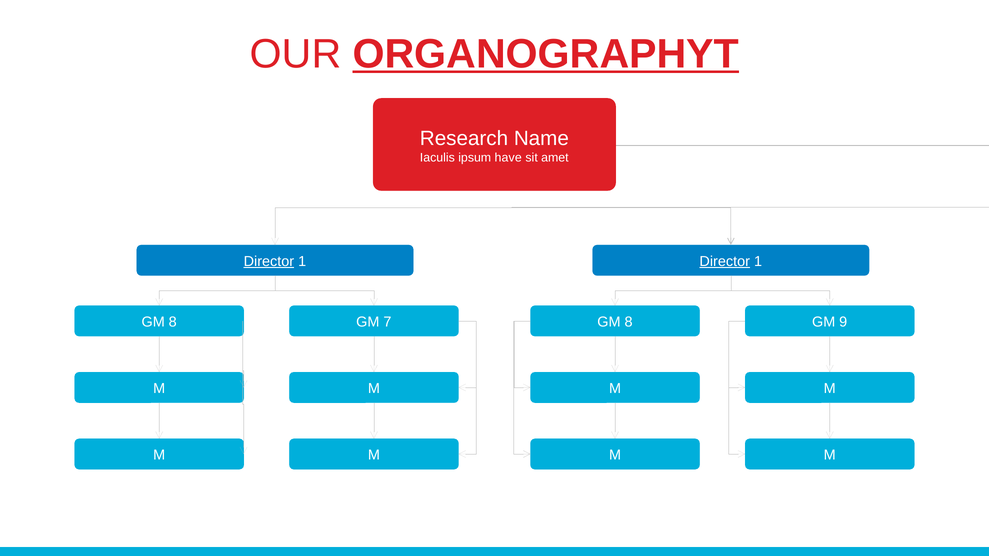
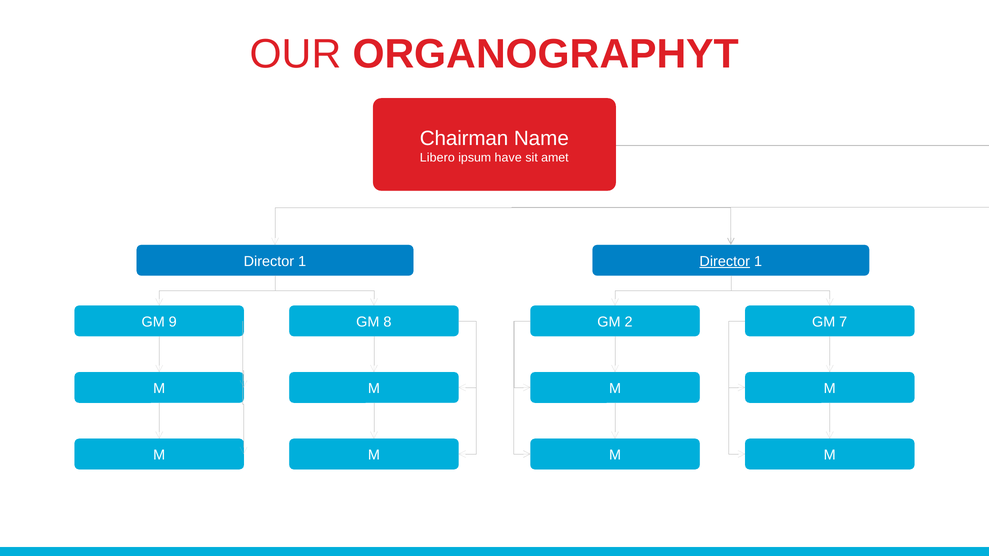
ORGANOGRAPHYT underline: present -> none (546, 54)
Research: Research -> Chairman (464, 139)
Iaculis: Iaculis -> Libero (437, 158)
Director underline: present -> none (269, 261)
8: 8 -> 9 (173, 322)
7: 7 -> 8 (387, 322)
8: 8 -> 2 (629, 322)
9: 9 -> 7 (843, 322)
